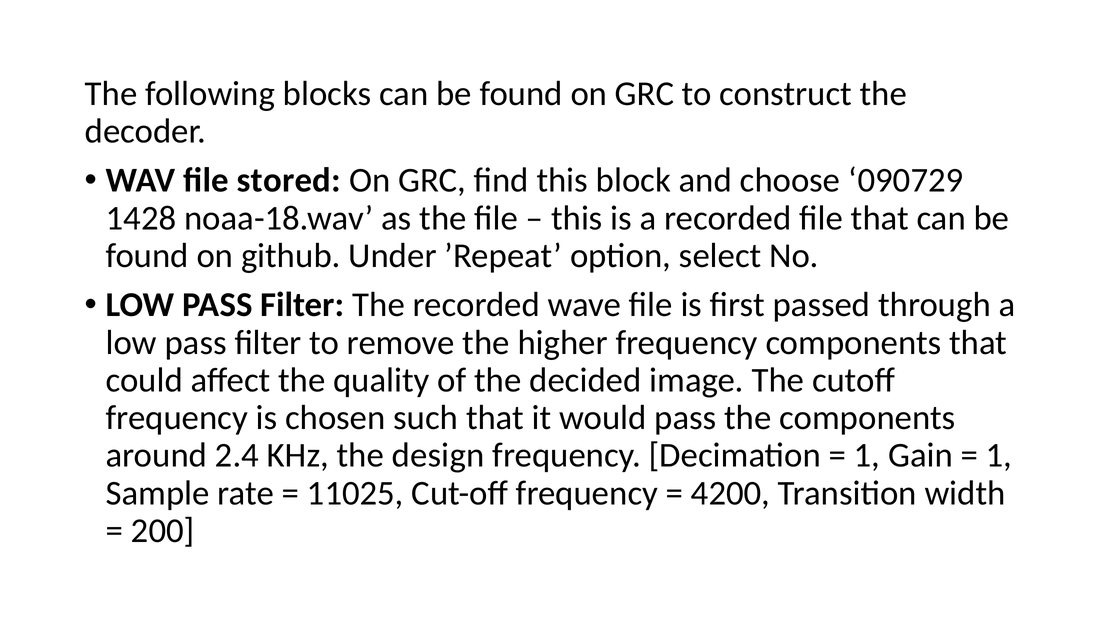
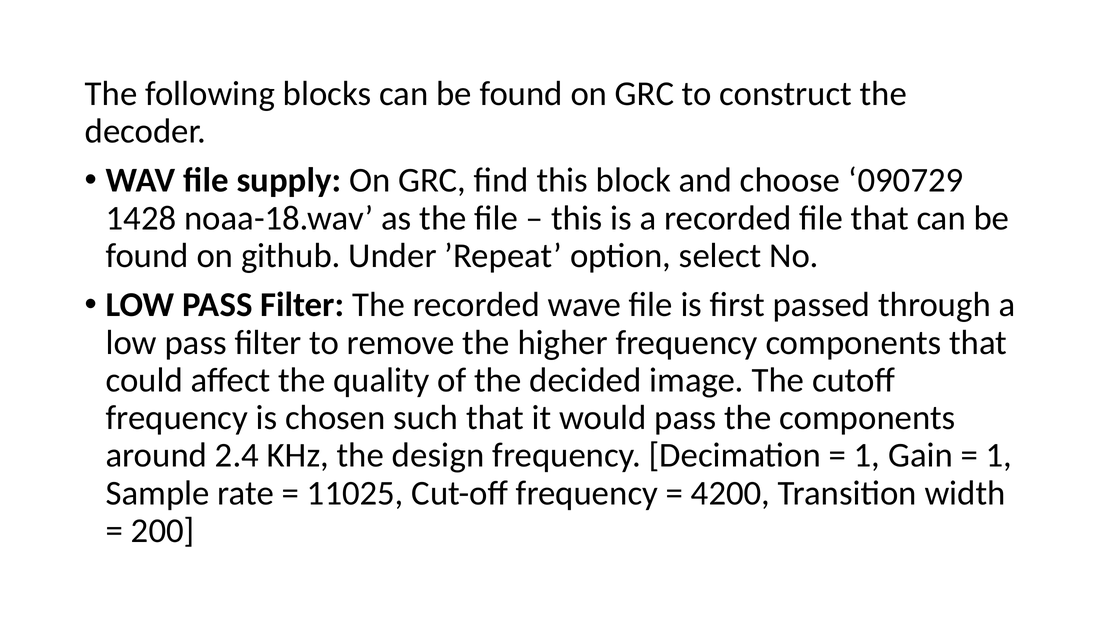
stored: stored -> supply (289, 180)
